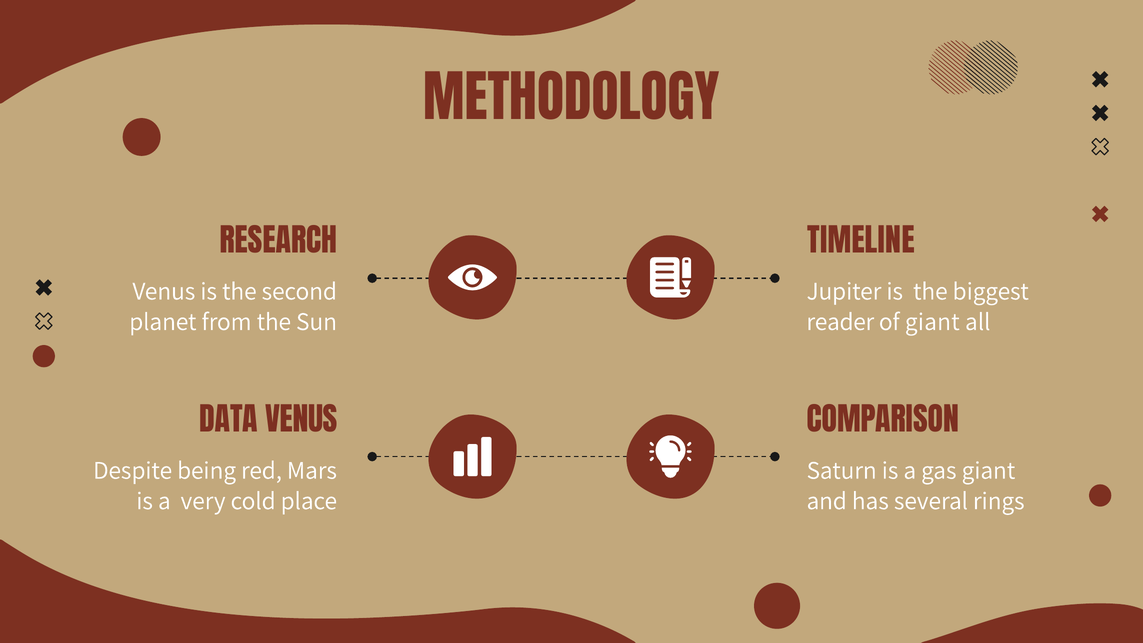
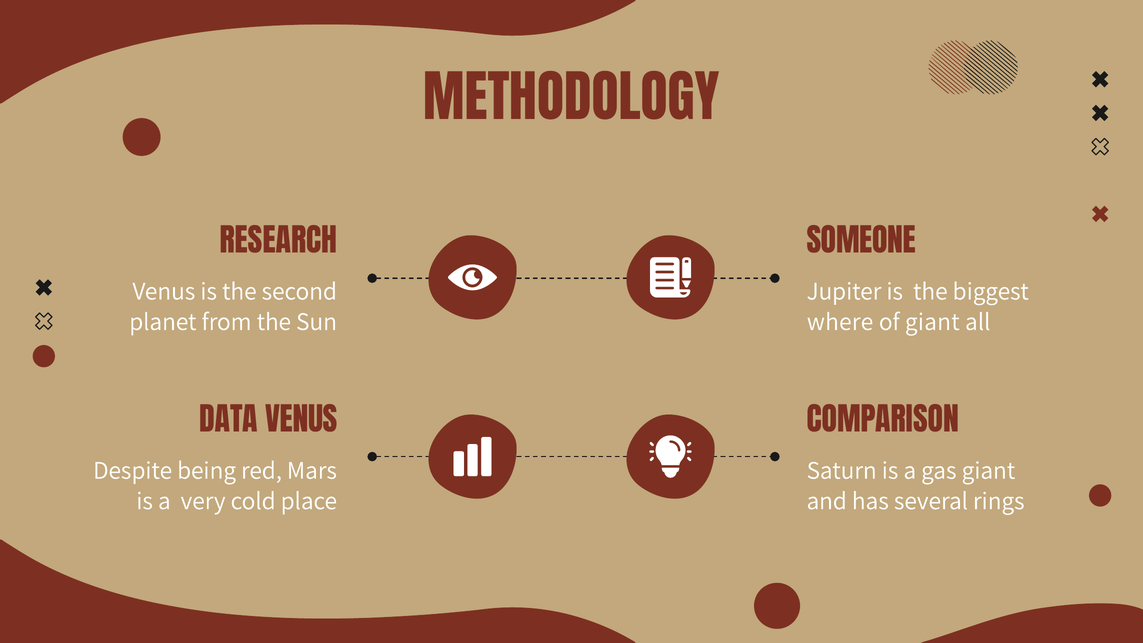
TIMELINE: TIMELINE -> SOMEONE (861, 242)
reader: reader -> where (840, 322)
